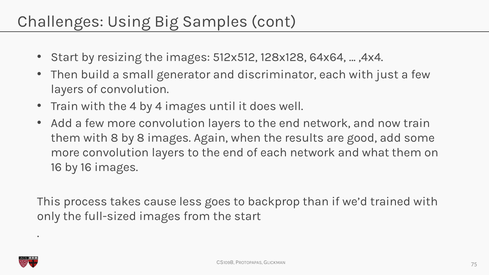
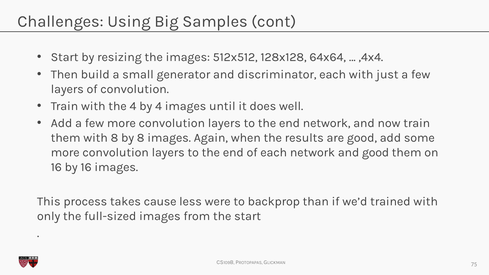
and what: what -> good (376, 153)
goes: goes -> were (218, 201)
